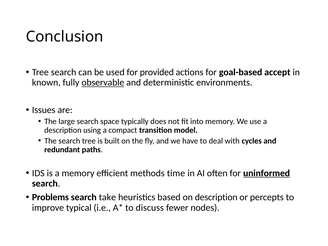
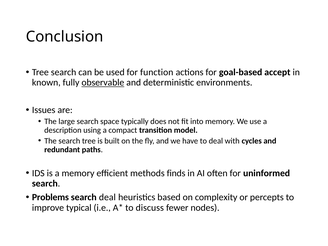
provided: provided -> function (157, 72)
time: time -> finds (176, 173)
uninformed underline: present -> none (267, 173)
search take: take -> deal (107, 197)
on description: description -> complexity (216, 197)
